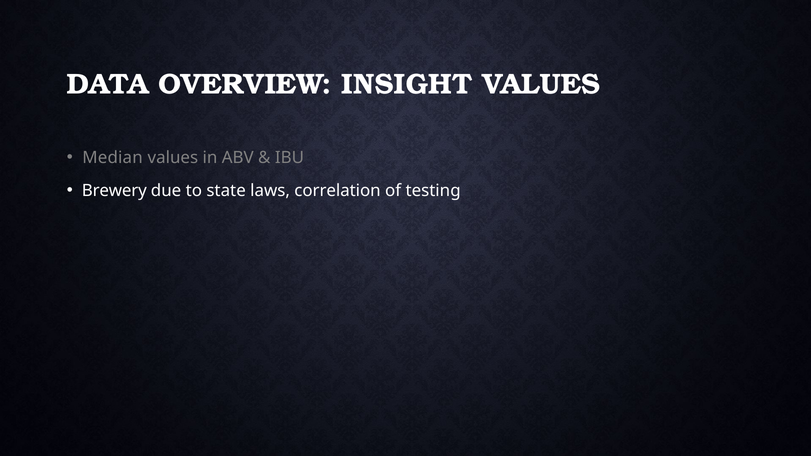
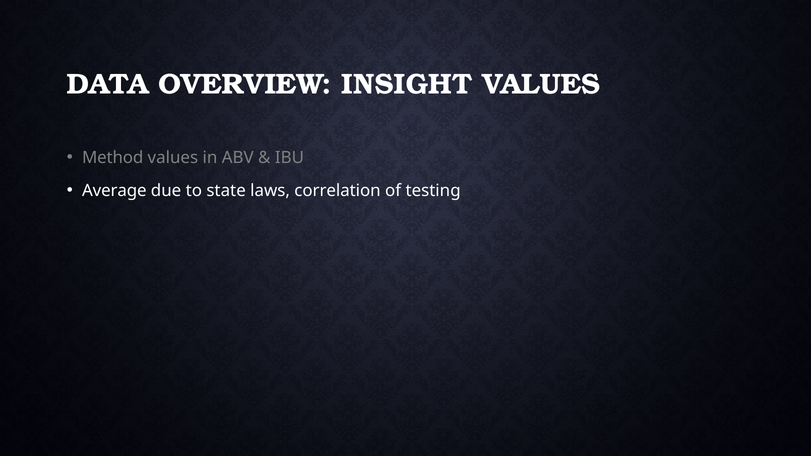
Median: Median -> Method (113, 158)
Brewery: Brewery -> Average (114, 191)
